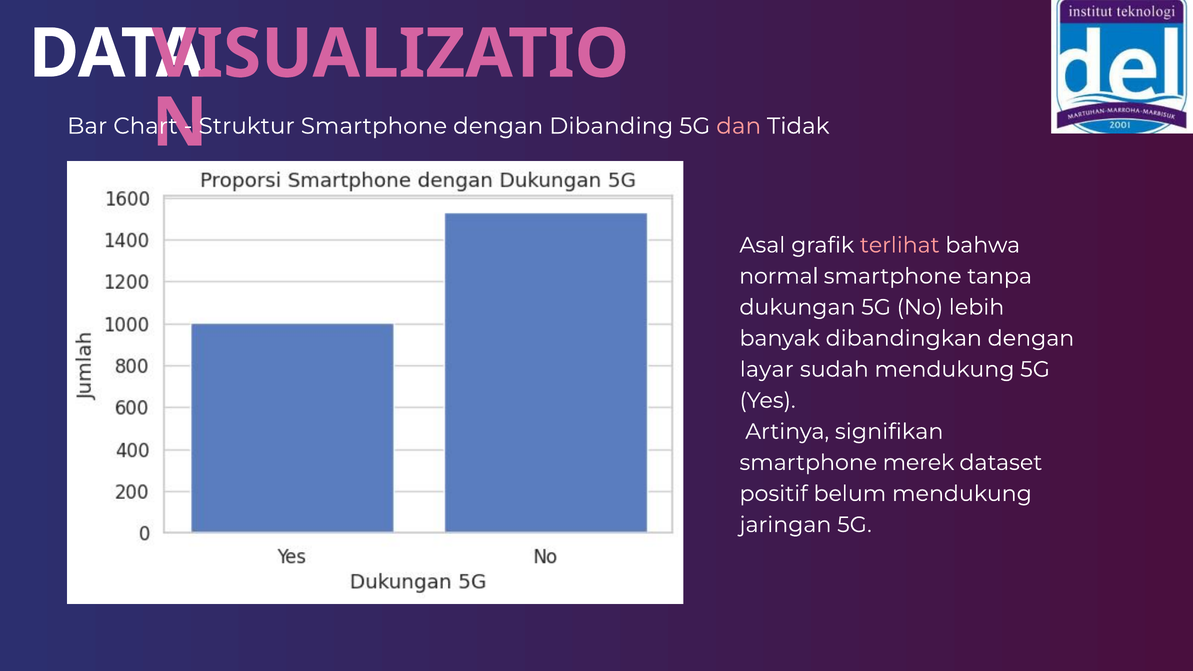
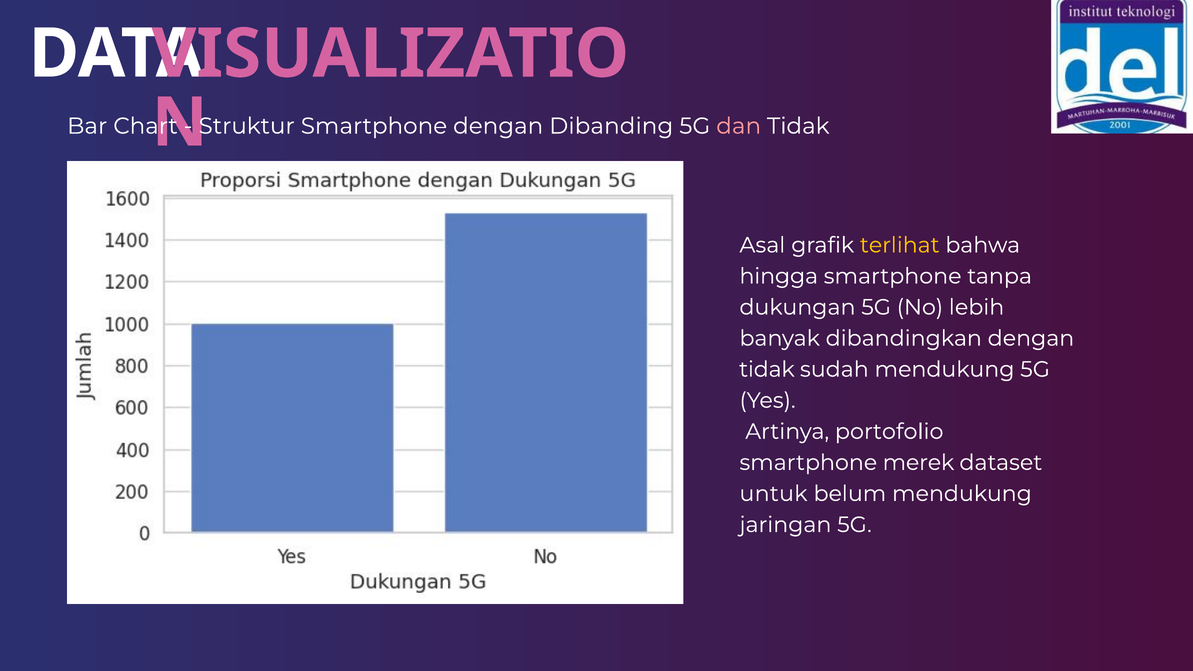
terlihat colour: pink -> yellow (900, 245)
normal: normal -> hingga (779, 276)
layar: layar -> tidak (767, 369)
signifikan: signifikan -> portofolio (889, 432)
positif: positif -> untuk (773, 494)
